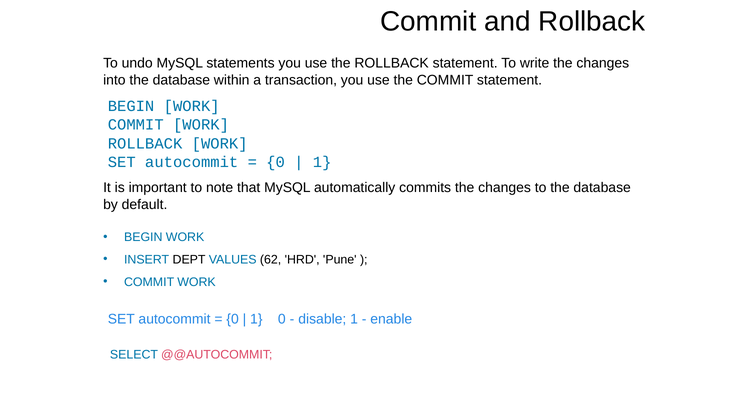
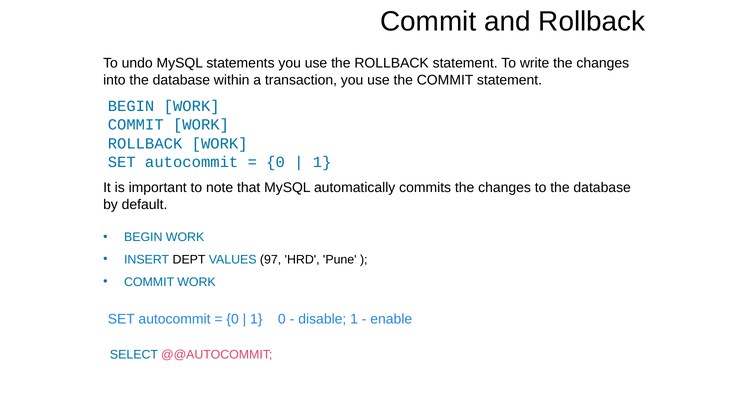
62: 62 -> 97 (271, 259)
